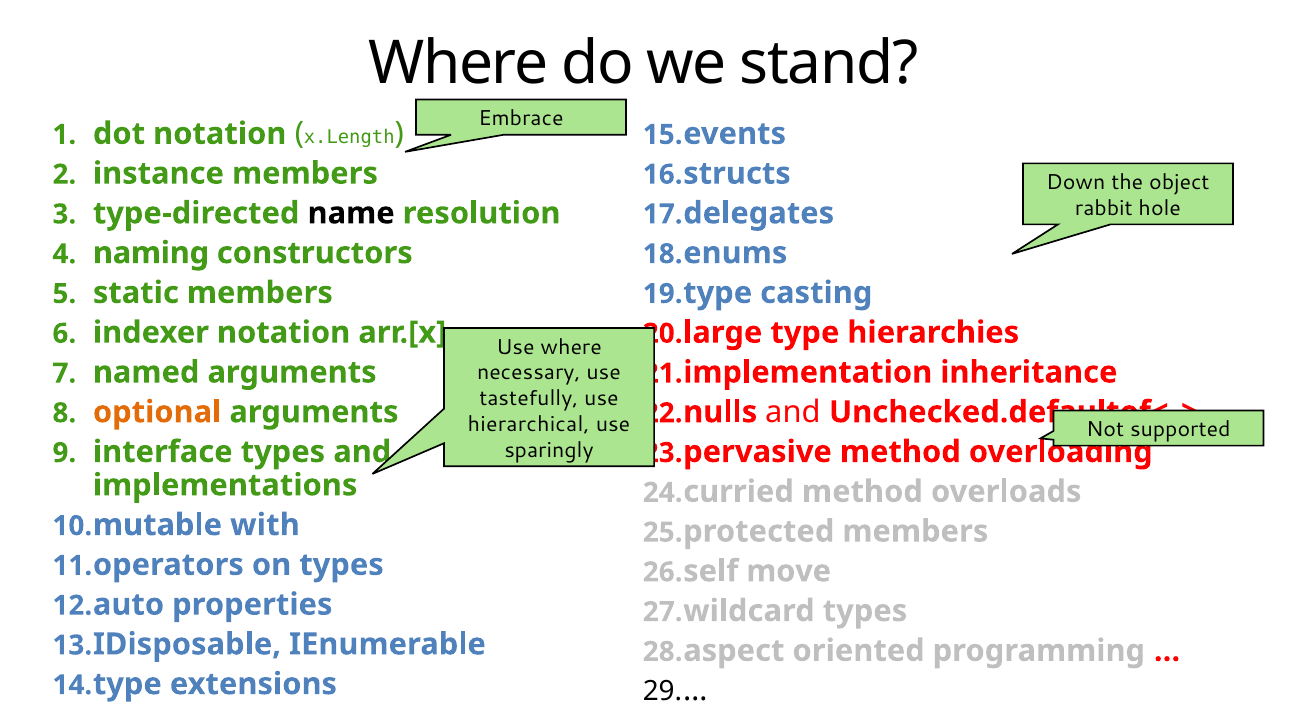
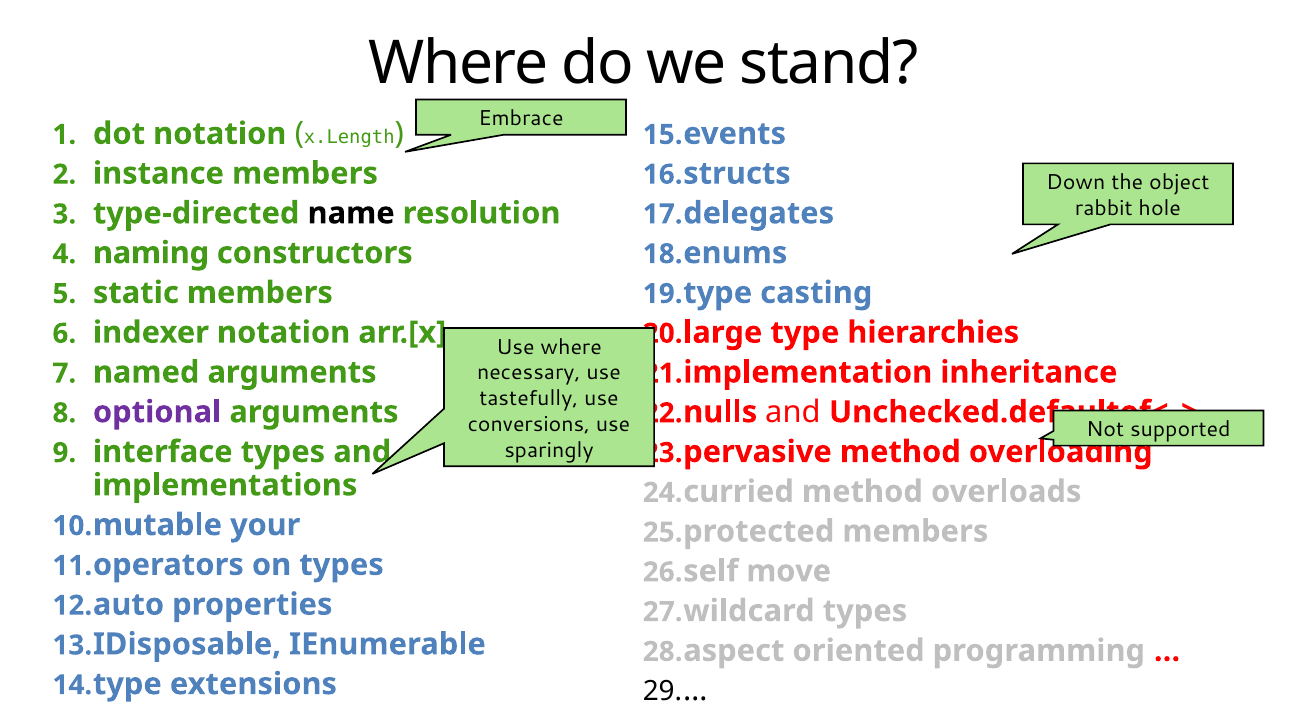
optional colour: orange -> purple (157, 412)
hierarchical: hierarchical -> conversions (529, 424)
with: with -> your (265, 525)
